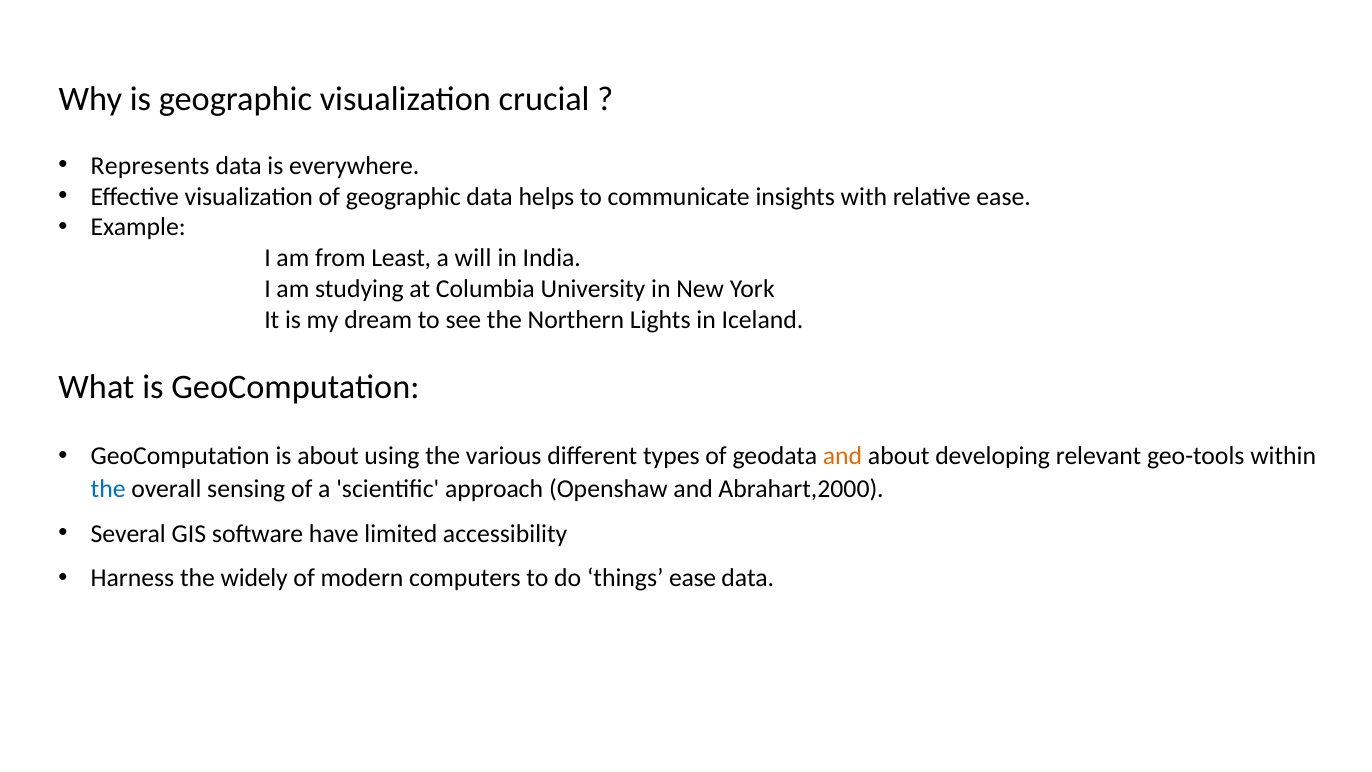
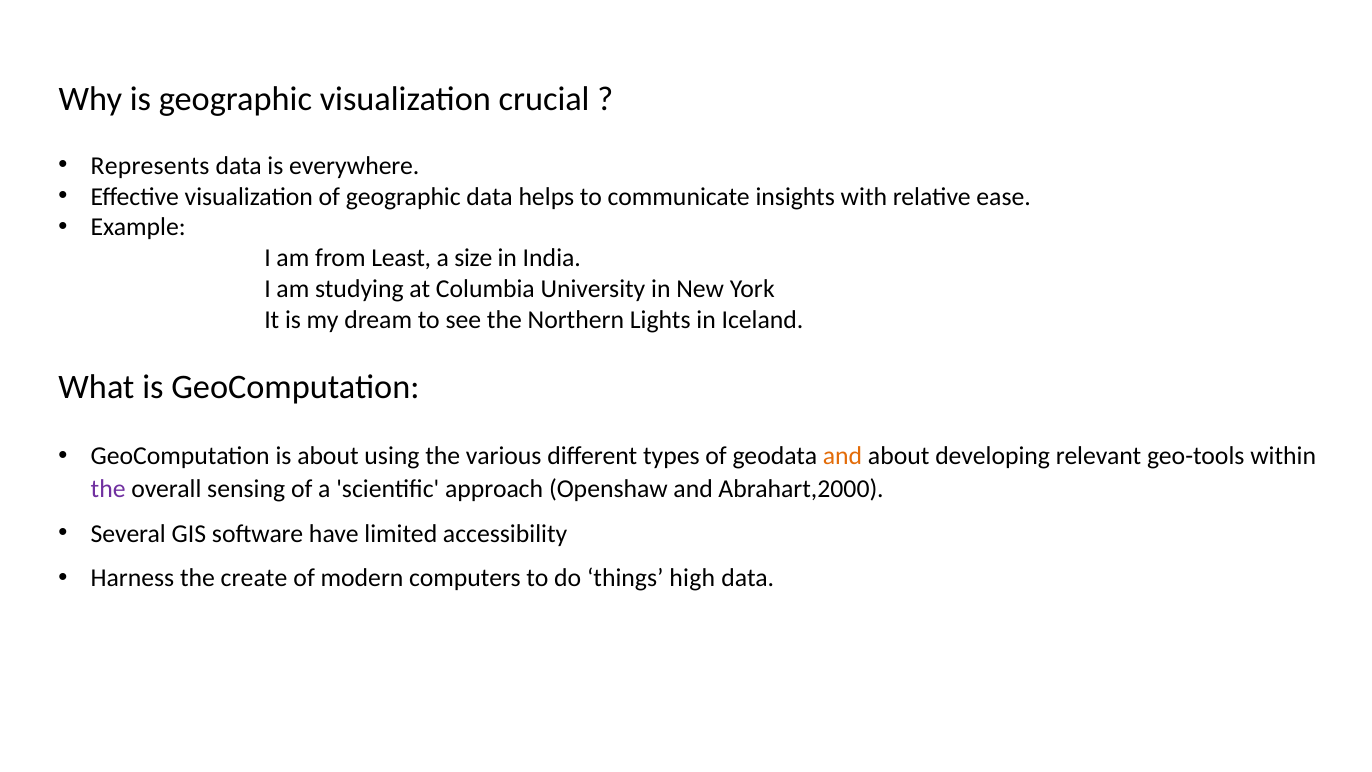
will: will -> size (473, 258)
the colour: blue -> purple (108, 489)
widely: widely -> create (254, 578)
things ease: ease -> high (692, 578)
